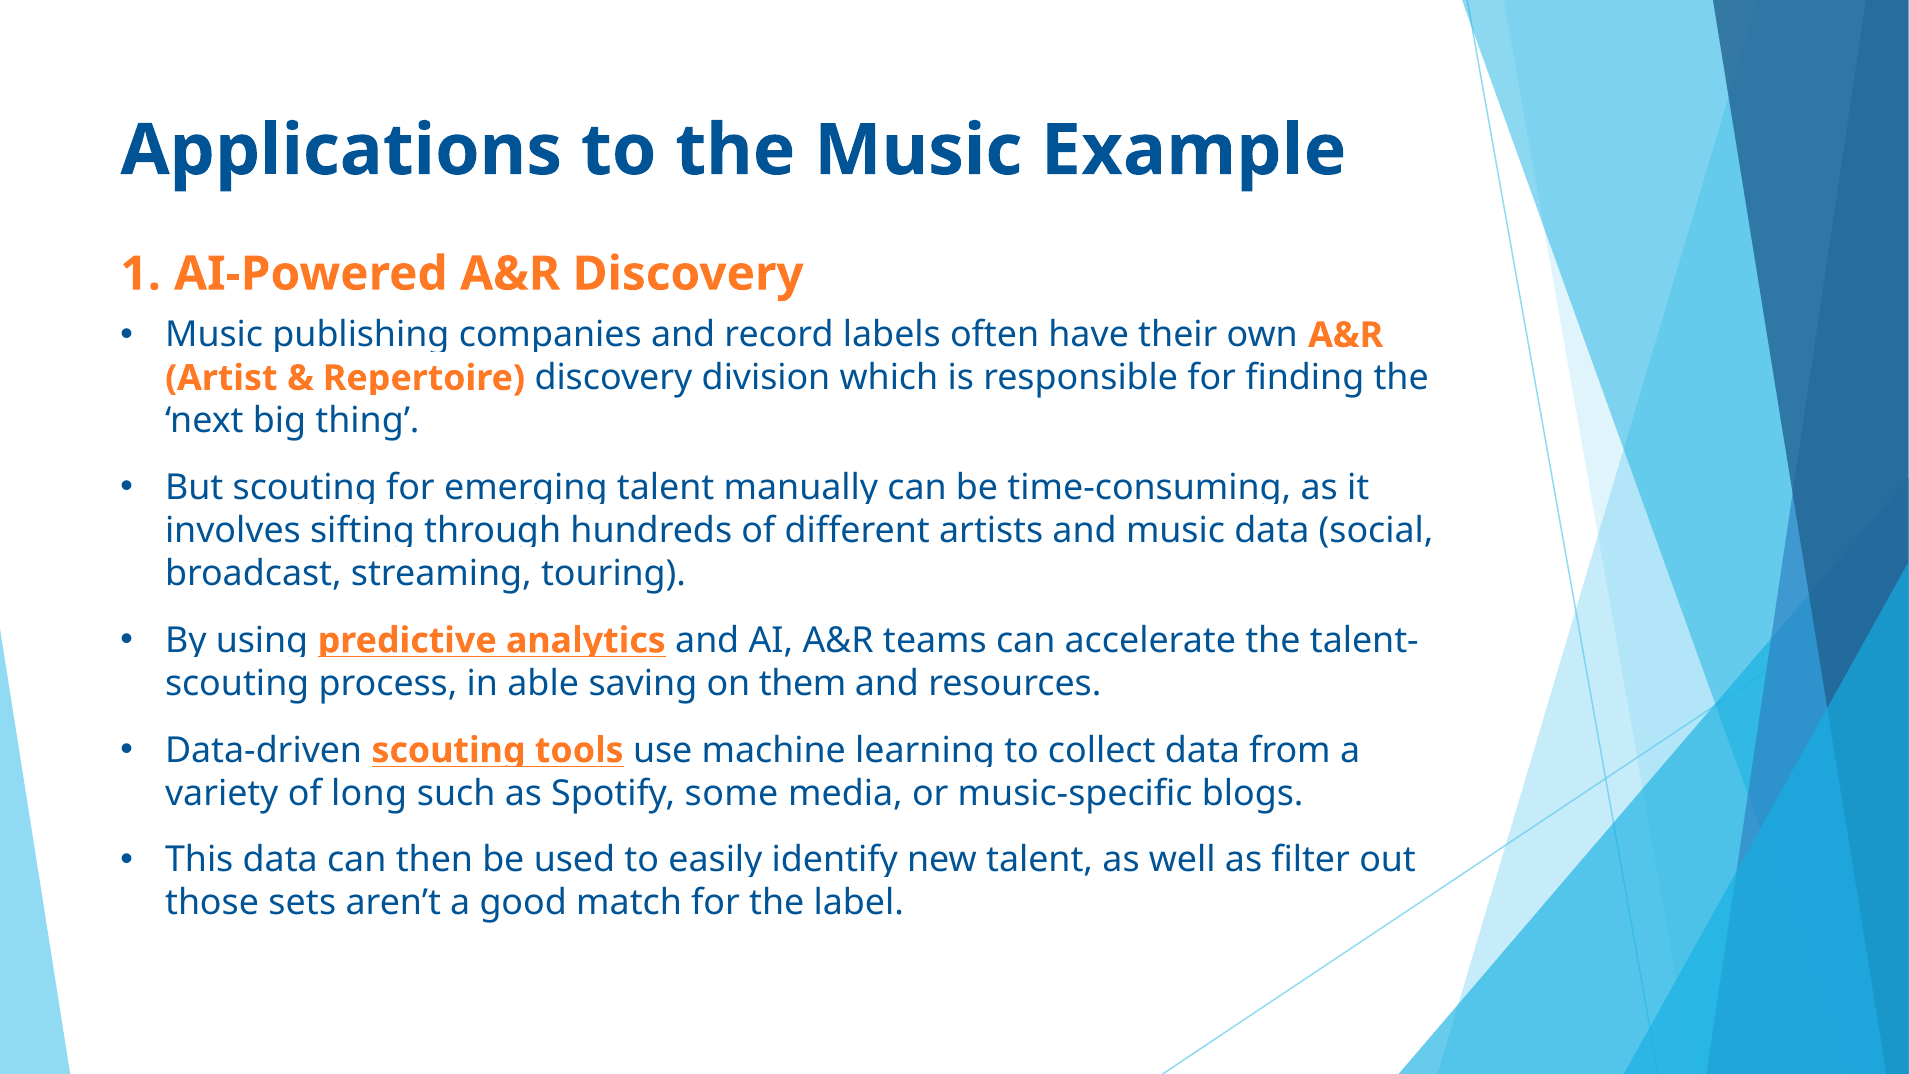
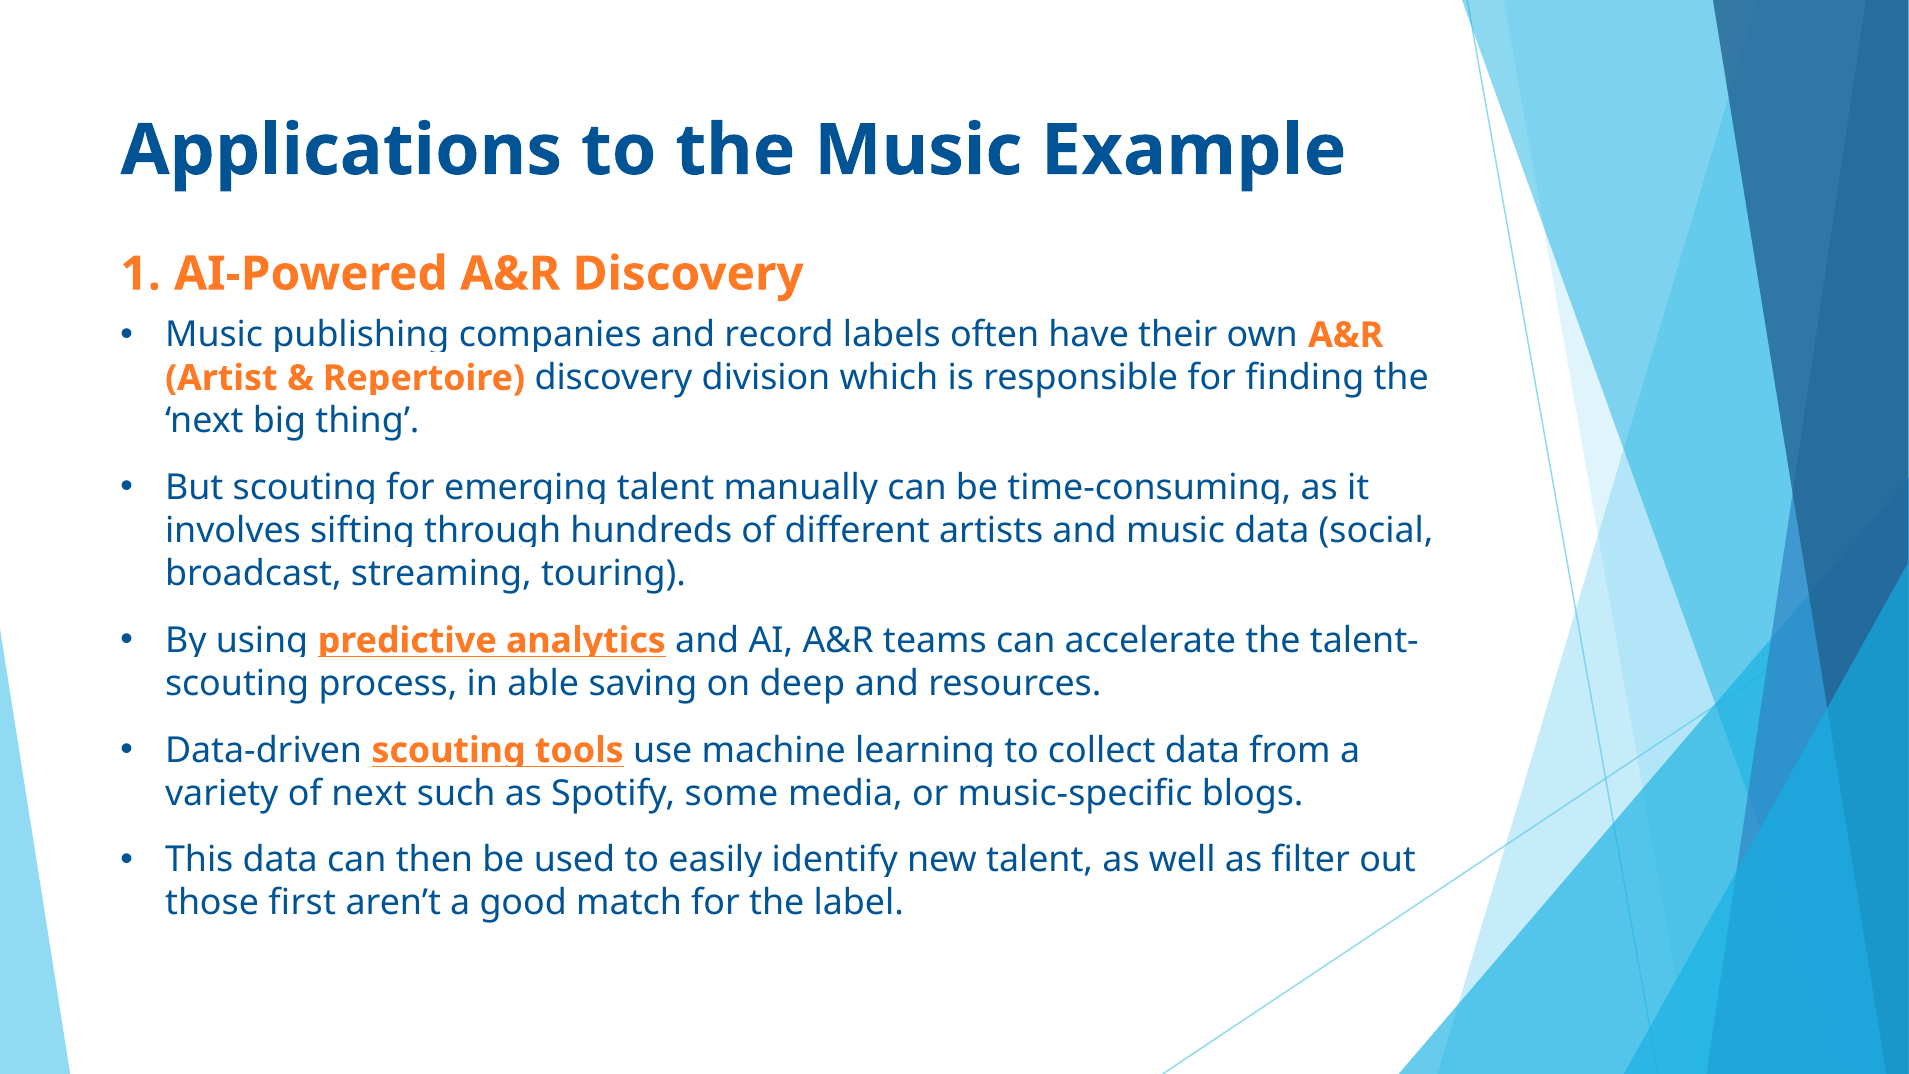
them: them -> deep (802, 683)
of long: long -> next (369, 793)
sets: sets -> first (302, 903)
